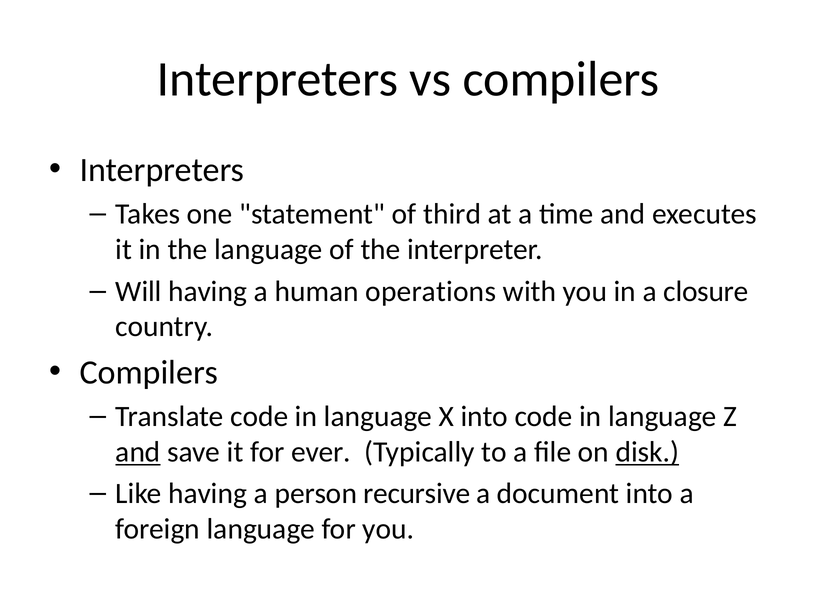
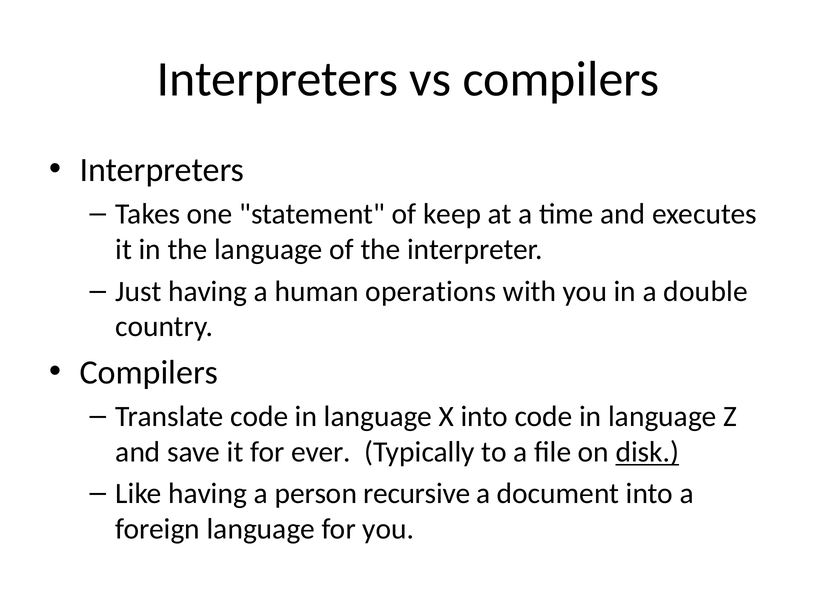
third: third -> keep (452, 214)
Will: Will -> Just (139, 291)
closure: closure -> double (706, 291)
and underline: present -> none (138, 452)
